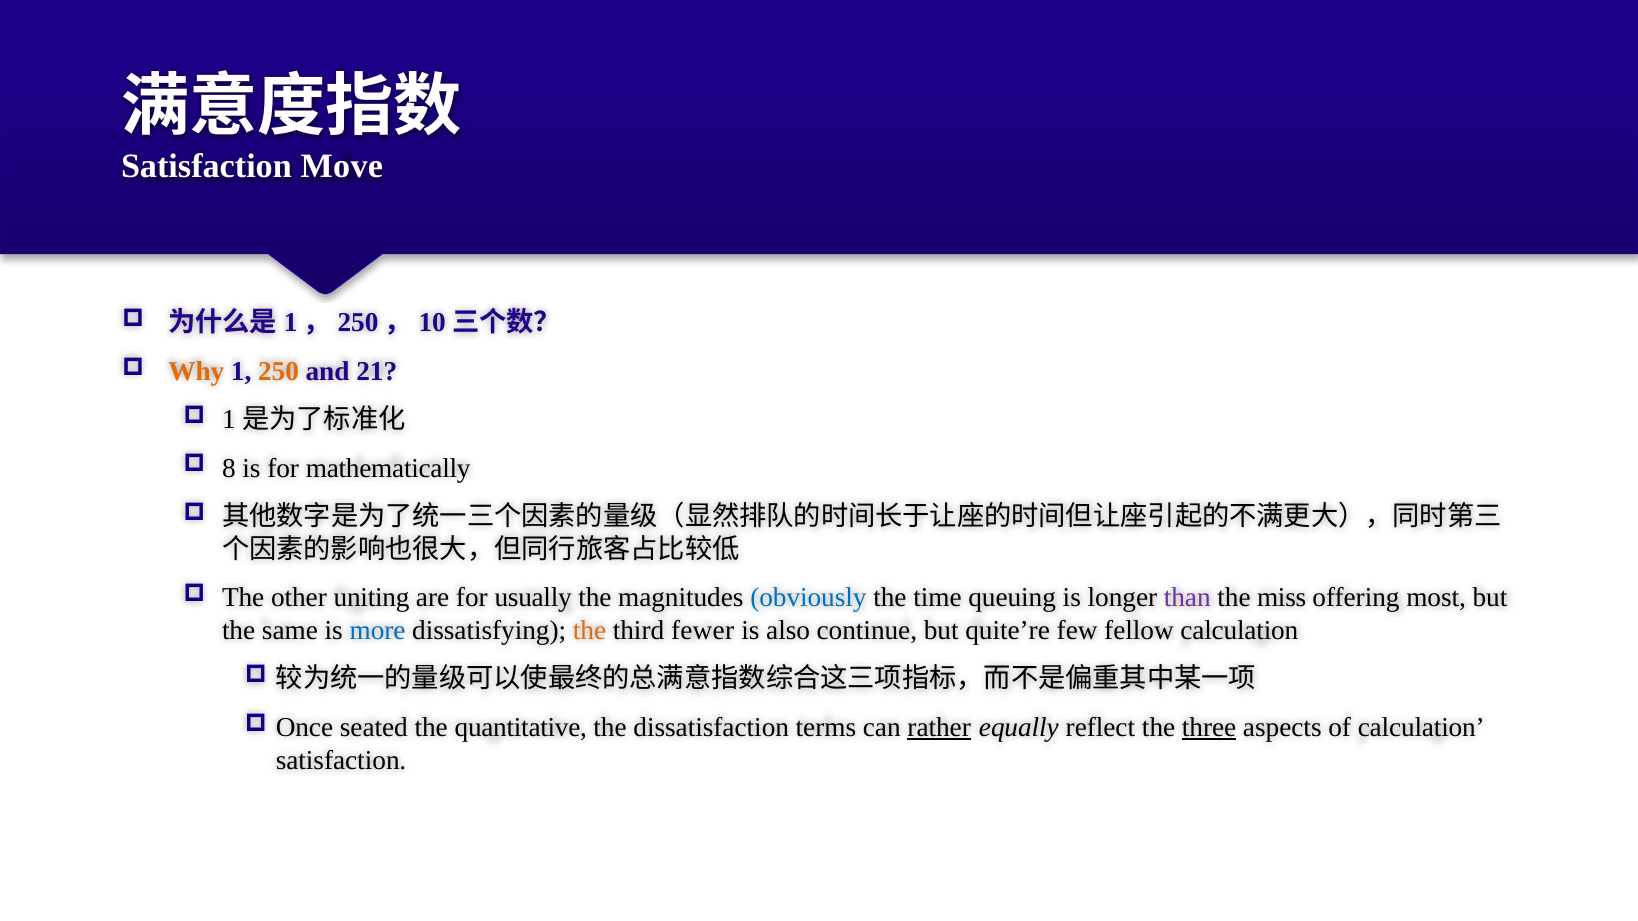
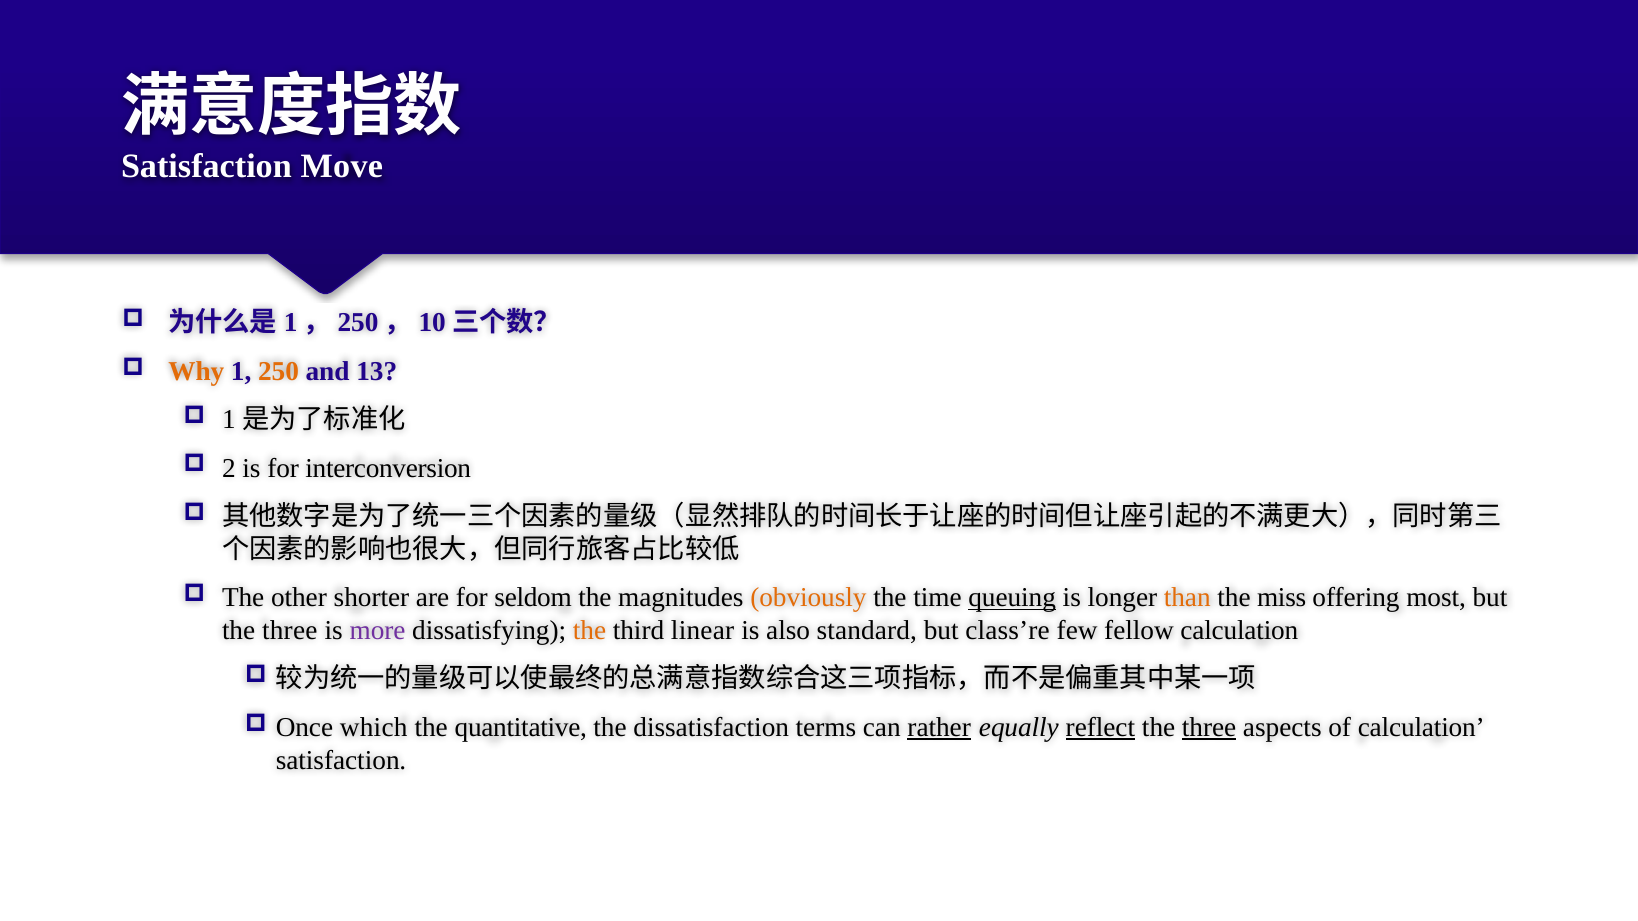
21: 21 -> 13 (377, 371)
8: 8 -> 2 (229, 468)
mathematically: mathematically -> interconversion (388, 468)
uniting: uniting -> shorter (371, 598)
usually: usually -> seldom (533, 598)
obviously colour: blue -> orange (808, 598)
queuing underline: none -> present (1012, 598)
than colour: purple -> orange (1187, 598)
same: same -> three (290, 631)
more colour: blue -> purple (378, 631)
fewer: fewer -> linear (703, 631)
continue: continue -> standard (867, 631)
quite’re: quite’re -> class’re (1008, 631)
seated: seated -> which (374, 728)
reflect underline: none -> present (1100, 728)
